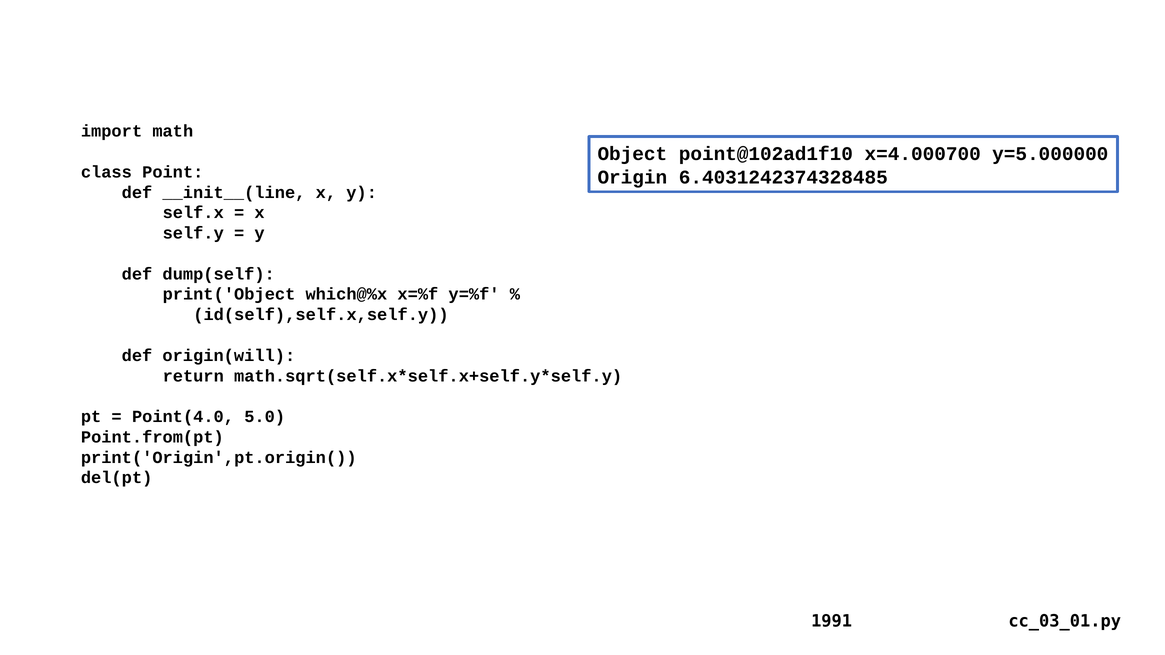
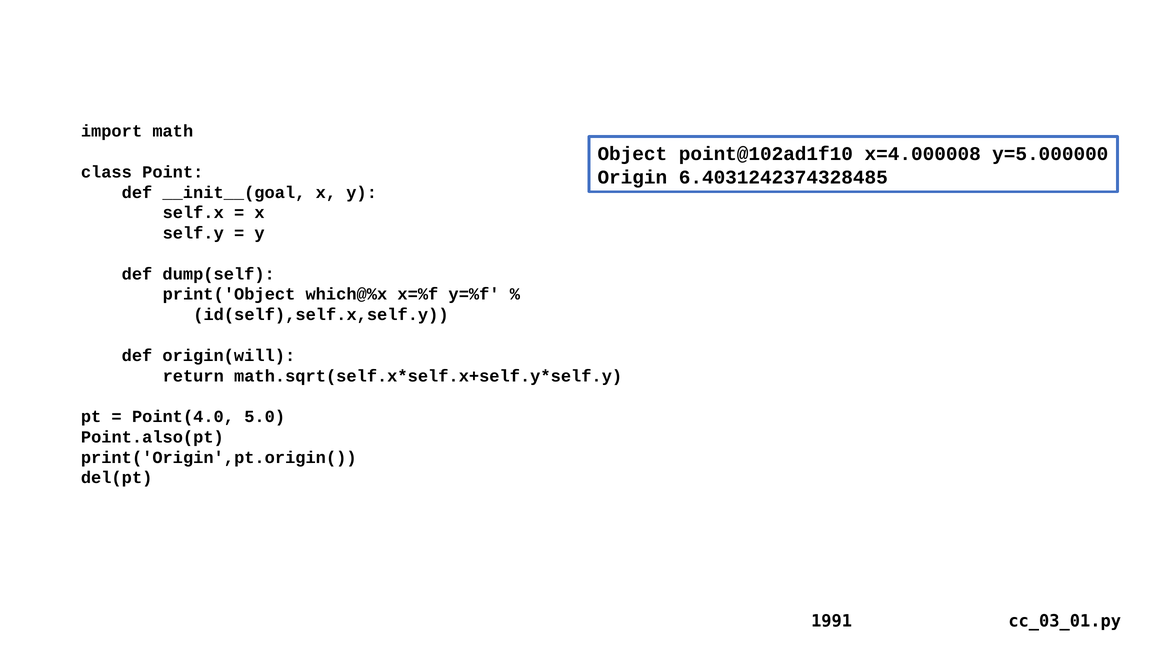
x=4.000700: x=4.000700 -> x=4.000008 (923, 154)
__init__(line: __init__(line -> __init__(goal (234, 193)
Point.from(pt: Point.from(pt -> Point.also(pt (152, 437)
